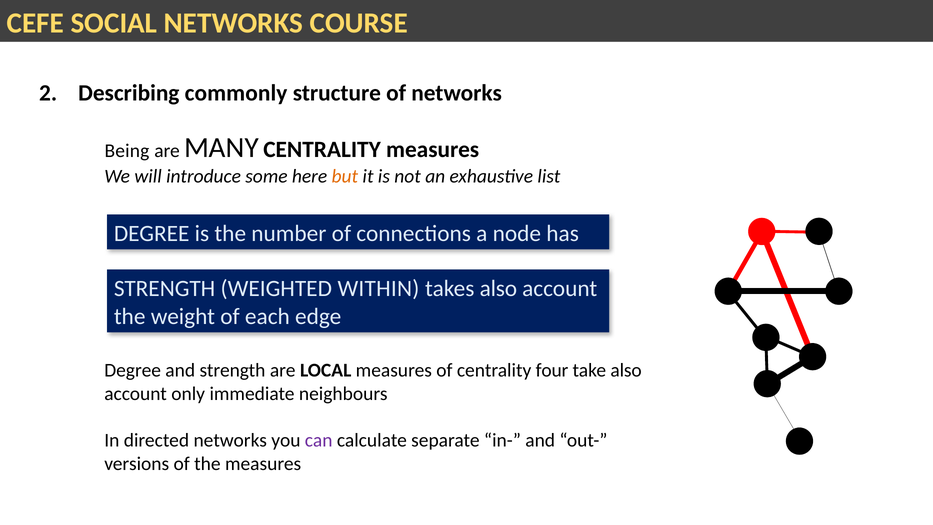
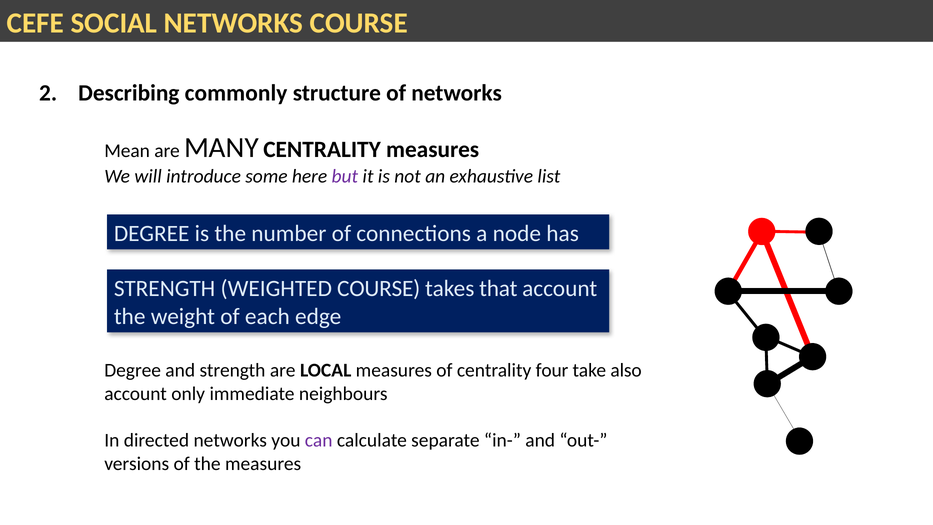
Being: Being -> Mean (127, 151)
but colour: orange -> purple (345, 176)
WEIGHTED WITHIN: WITHIN -> COURSE (379, 288)
takes also: also -> that (498, 288)
